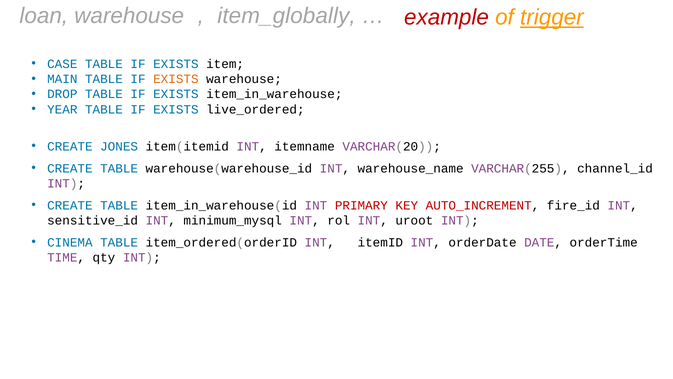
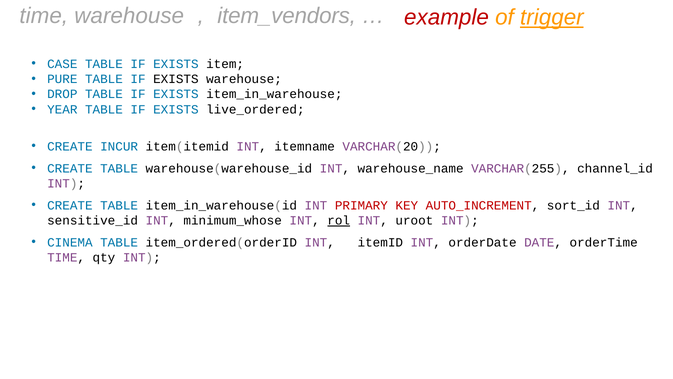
loan: loan -> time (44, 16)
item_globally: item_globally -> item_vendors (287, 16)
MAIN: MAIN -> PURE (62, 79)
EXISTS colour: orange -> black (176, 79)
JONES: JONES -> INCUR (119, 146)
fire_id: fire_id -> sort_id (573, 205)
minimum_mysql: minimum_mysql -> minimum_whose (233, 220)
rol underline: none -> present (339, 220)
